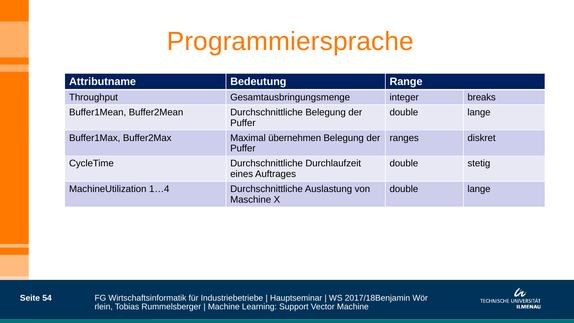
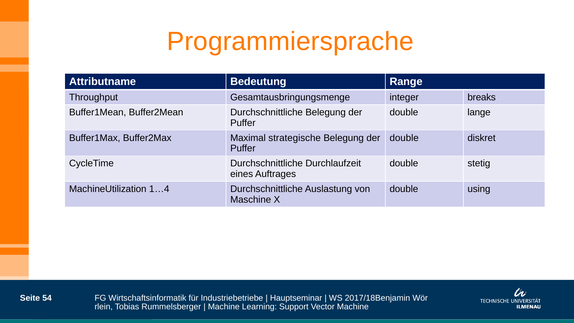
übernehmen: übernehmen -> strategische (295, 138)
ranges: ranges -> double (404, 138)
lange: lange -> using (479, 189)
